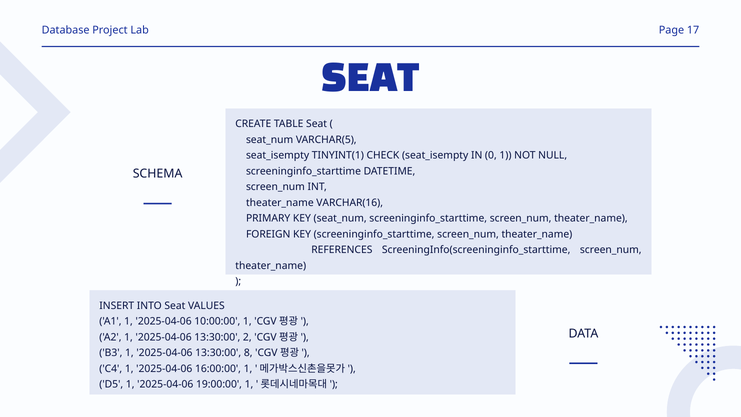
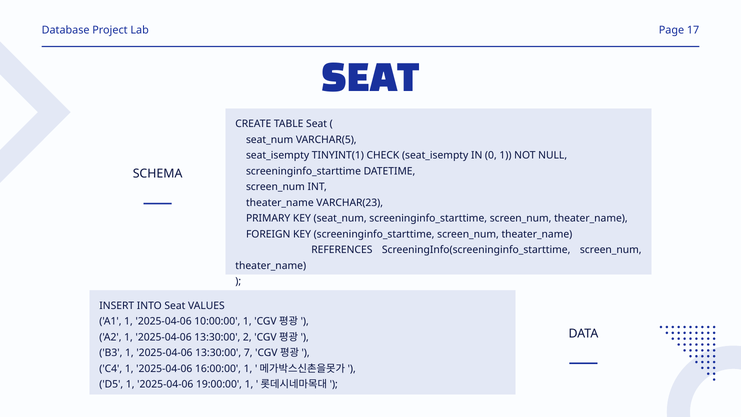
VARCHAR(16: VARCHAR(16 -> VARCHAR(23 (350, 203)
8: 8 -> 7 (248, 353)
